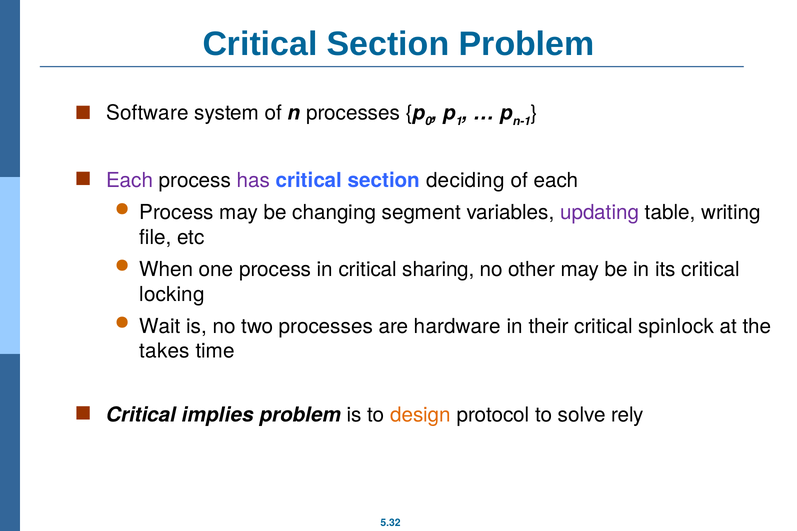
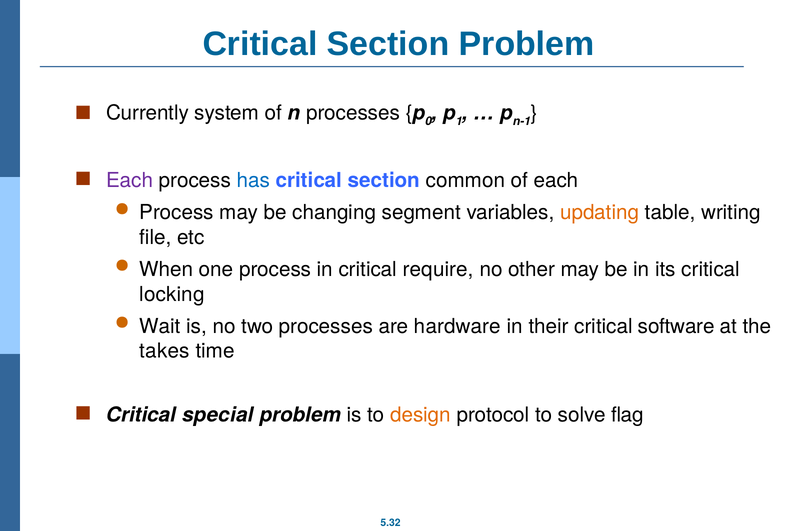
Software: Software -> Currently (148, 113)
has colour: purple -> blue (253, 181)
deciding: deciding -> common (466, 181)
updating colour: purple -> orange (600, 213)
sharing: sharing -> require (438, 270)
spinlock: spinlock -> software (676, 326)
implies: implies -> special (218, 415)
rely: rely -> flag (627, 415)
